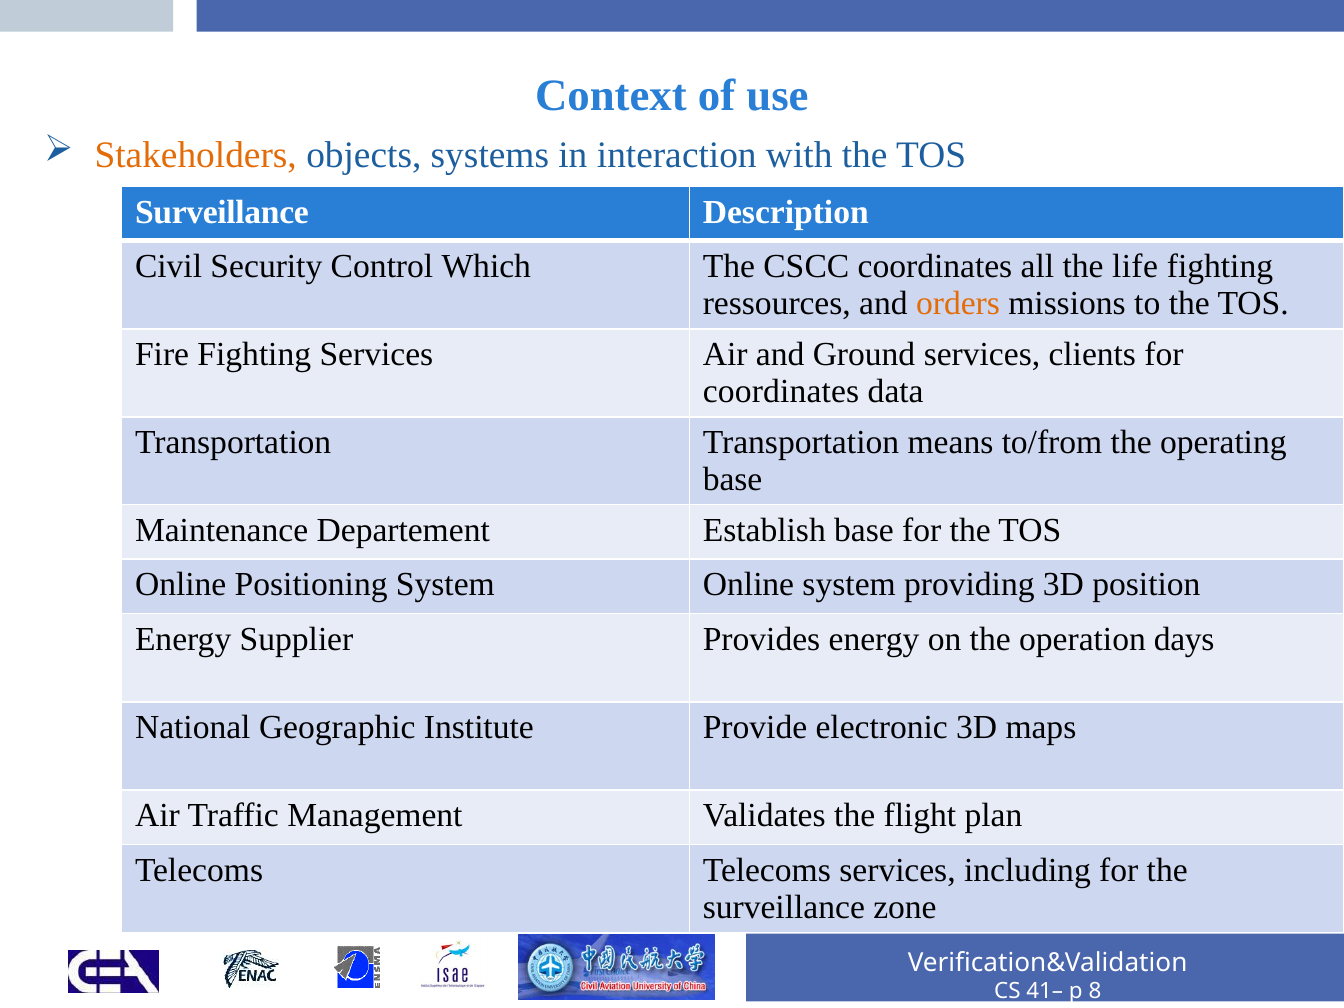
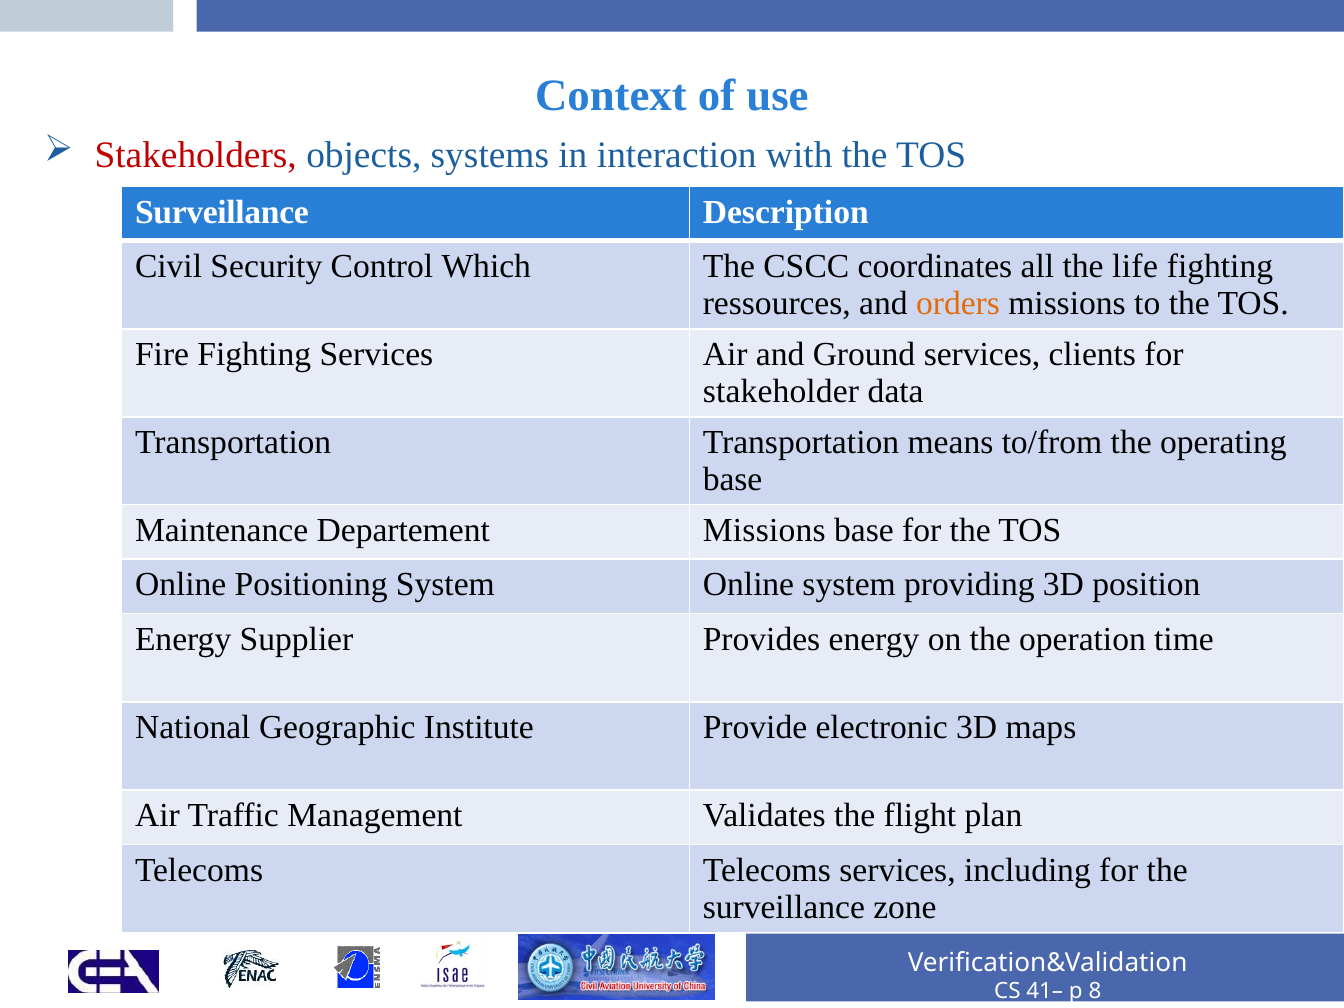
Stakeholders colour: orange -> red (196, 155)
coordinates: coordinates -> stakeholder (781, 392)
Departement Establish: Establish -> Missions (764, 530)
days: days -> time (1184, 639)
